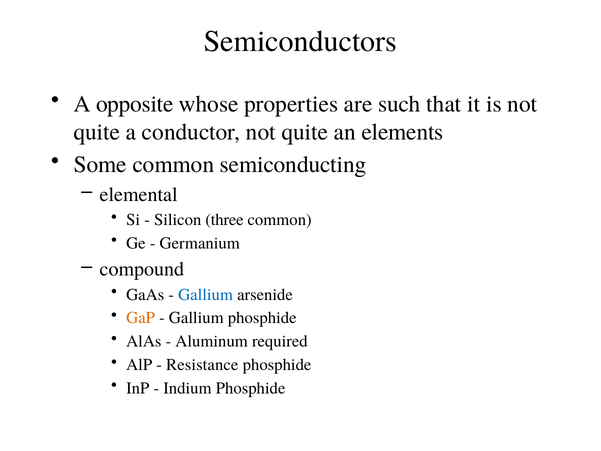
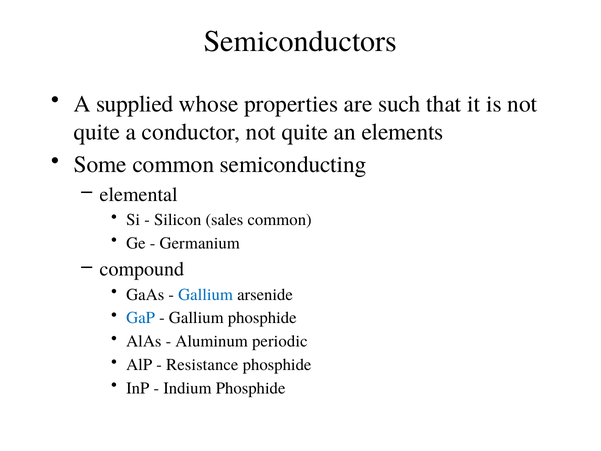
opposite: opposite -> supplied (135, 104)
three: three -> sales (224, 220)
GaP colour: orange -> blue (141, 318)
required: required -> periodic (280, 341)
